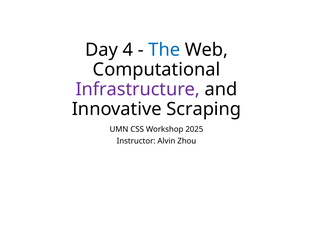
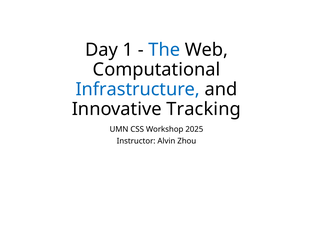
4: 4 -> 1 (128, 50)
Infrastructure colour: purple -> blue (138, 89)
Scraping: Scraping -> Tracking (204, 109)
